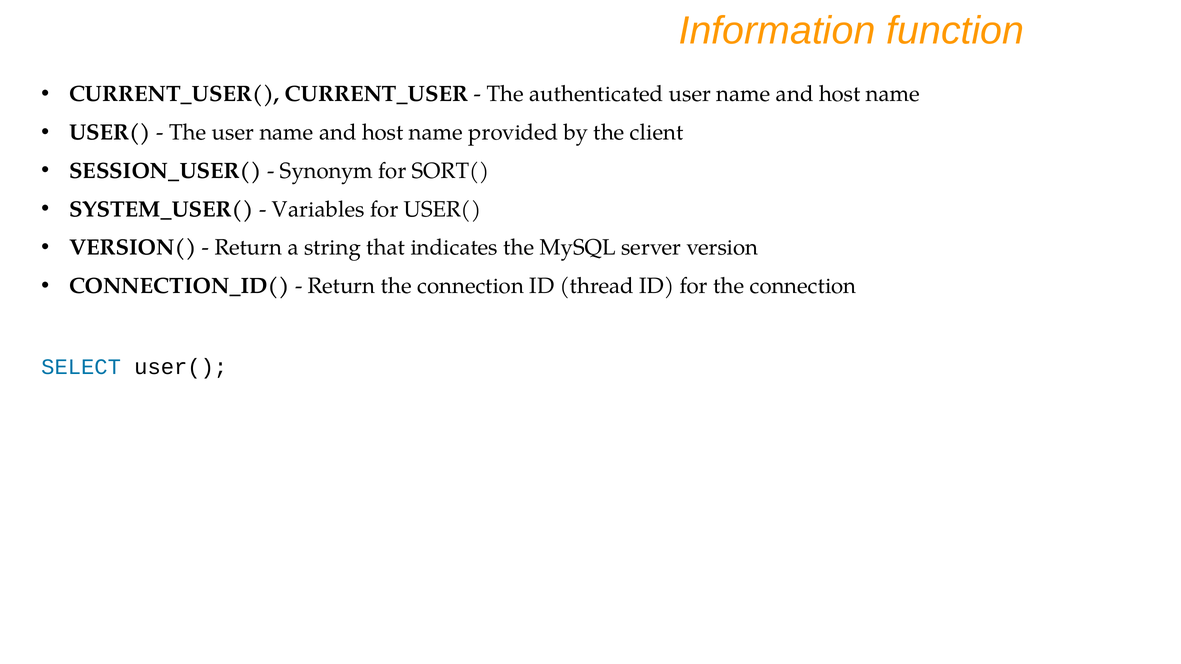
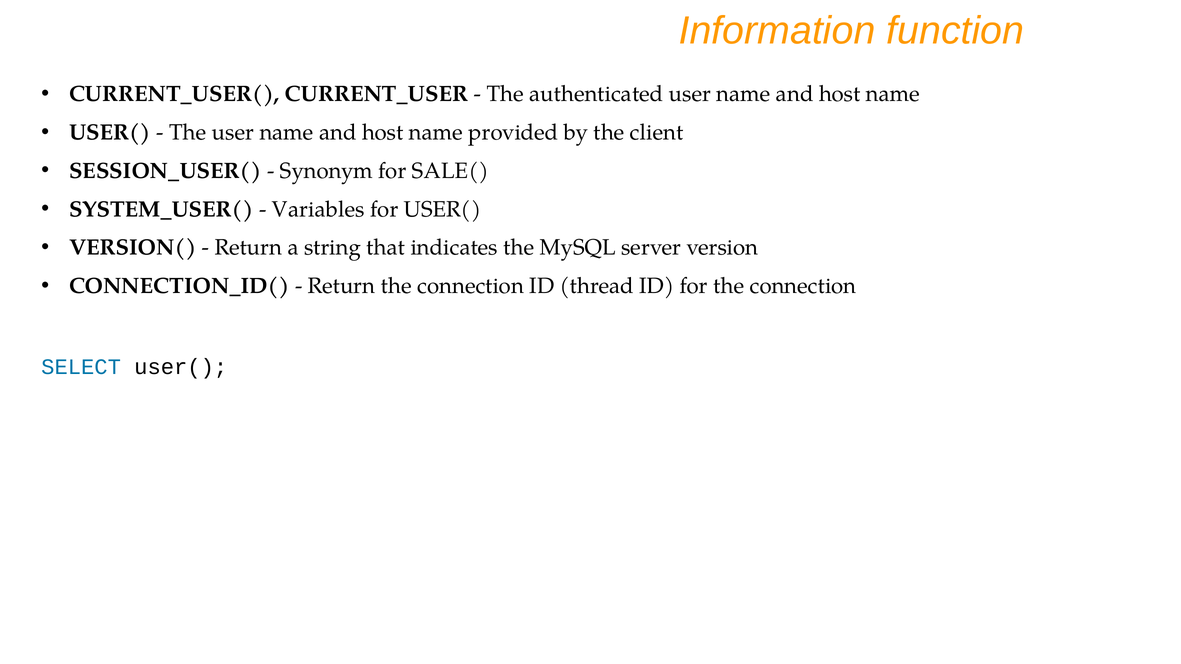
SORT(: SORT( -> SALE( (450, 171)
